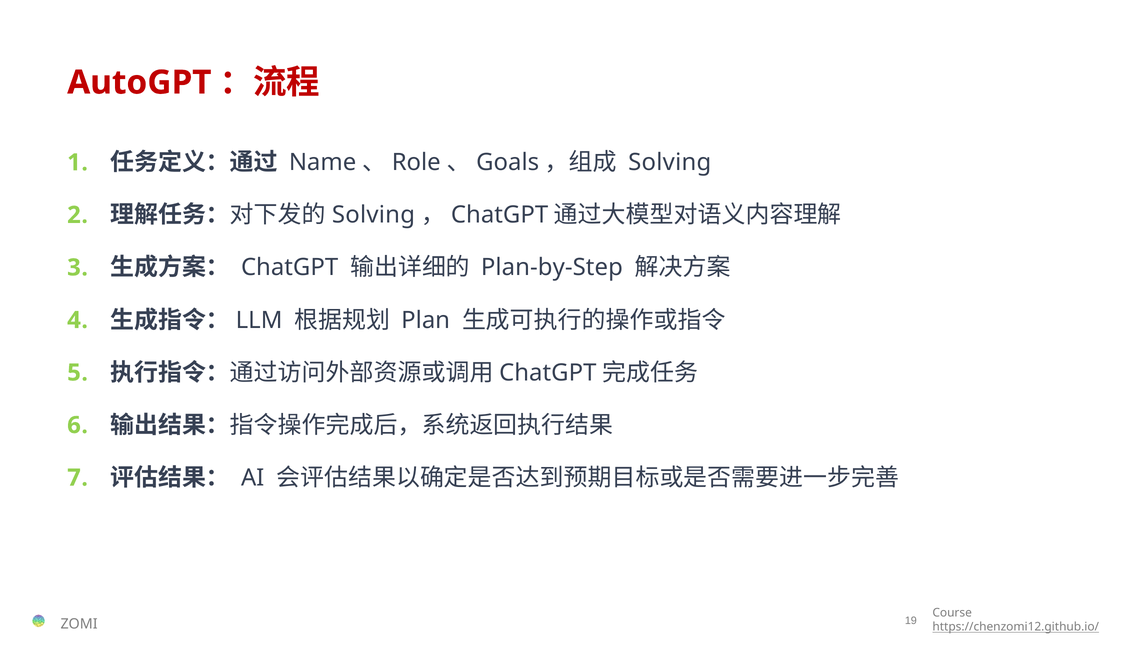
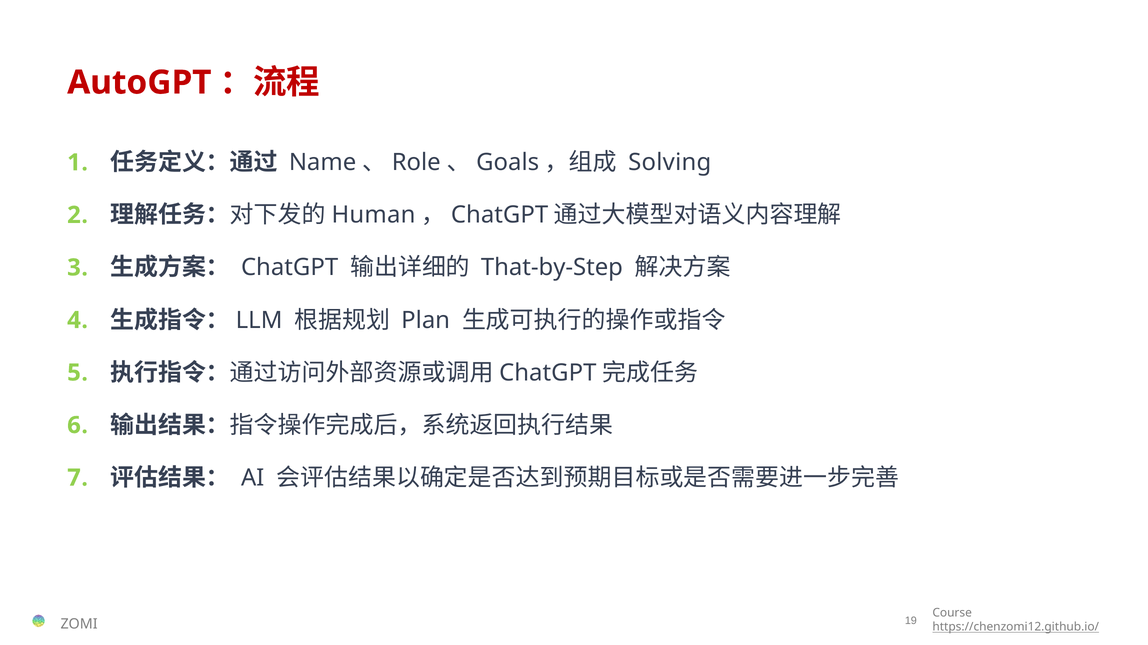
Solving: Solving -> Human (373, 215)
Plan-by-Step: Plan-by-Step -> That-by-Step (552, 268)
